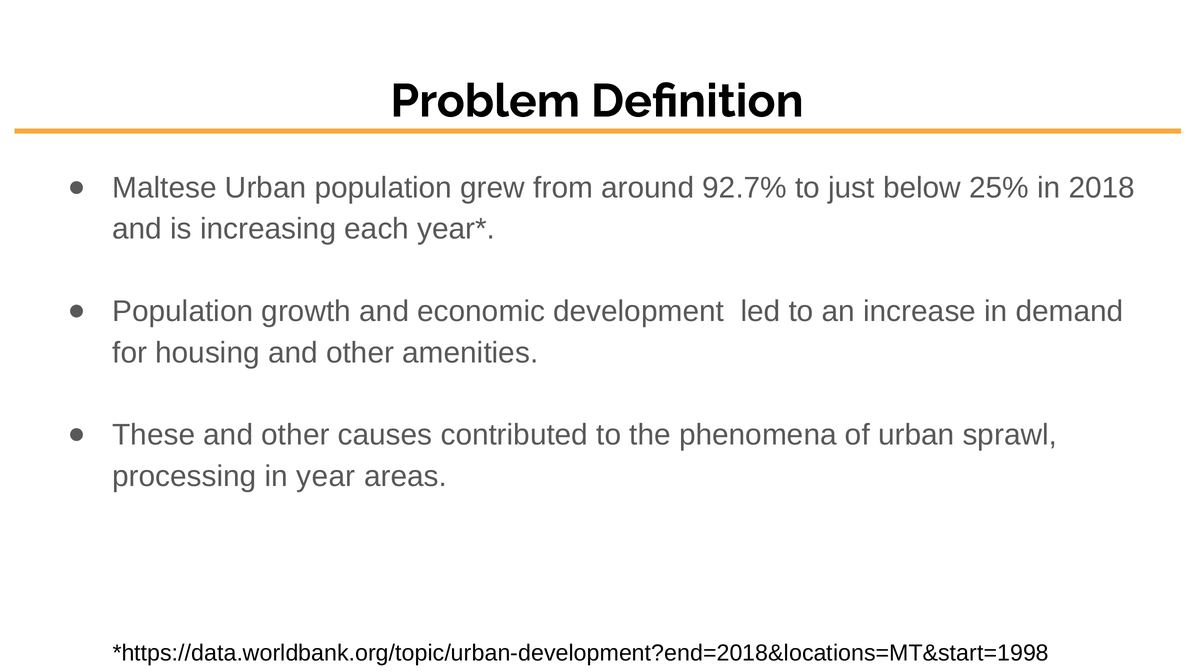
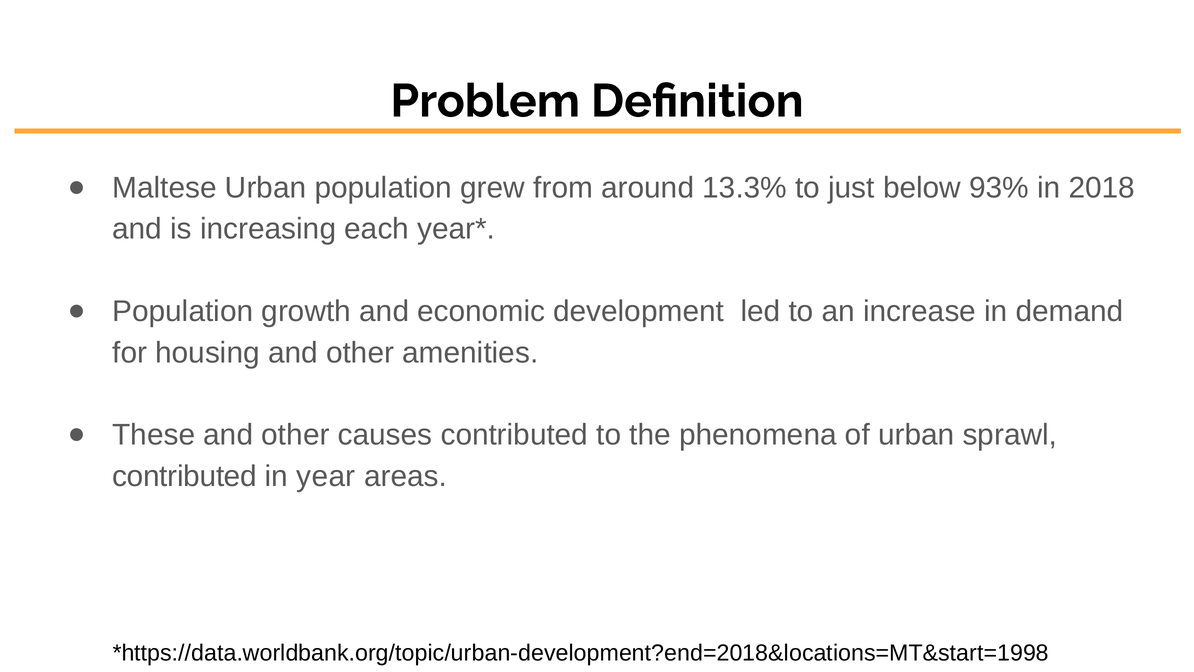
92.7%: 92.7% -> 13.3% (745, 188)
25%: 25% -> 93% (999, 188)
processing: processing -> contributed (185, 476)
